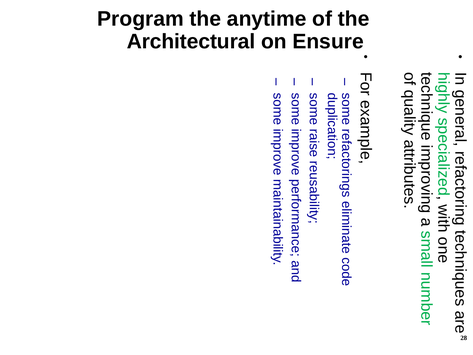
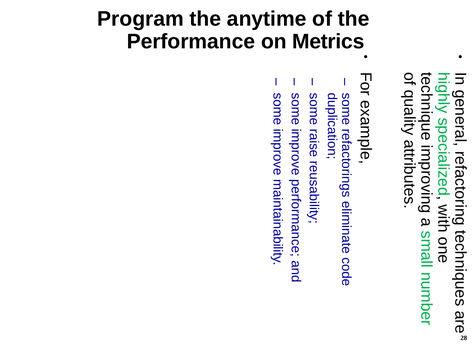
Architectural: Architectural -> Performance (191, 42)
Ensure: Ensure -> Metrics (328, 42)
